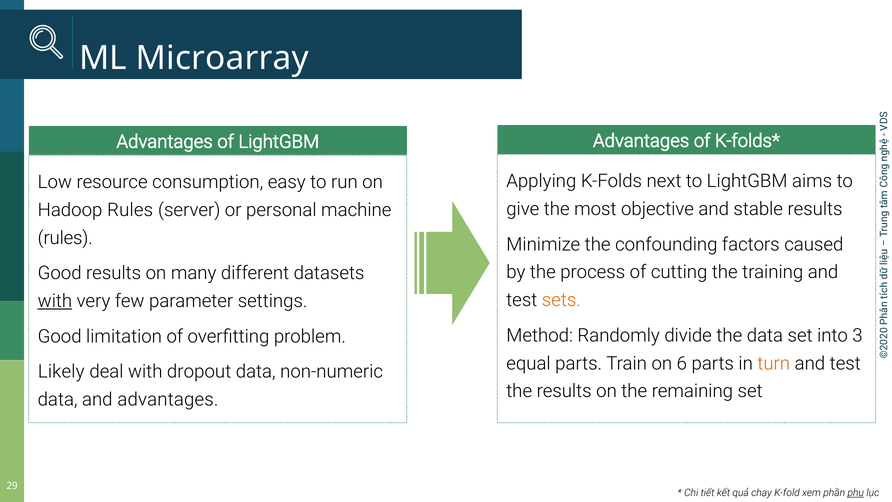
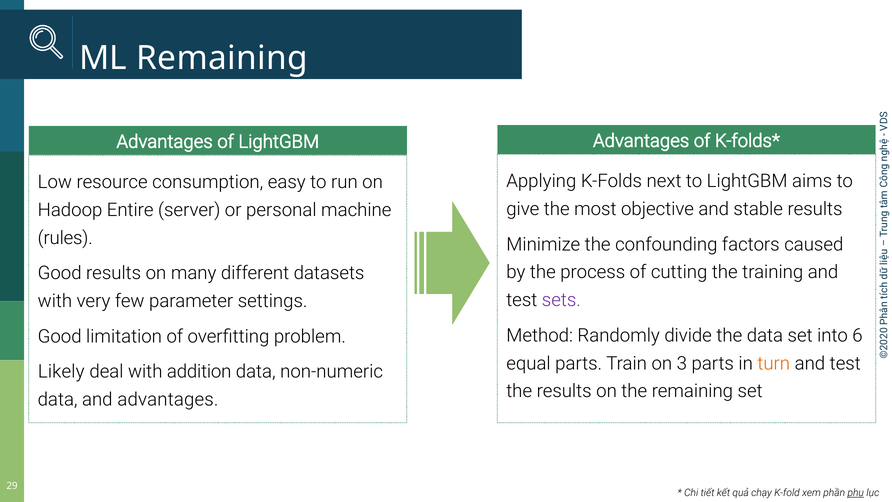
ML Microarray: Microarray -> Remaining (222, 58)
Hadoop Rules: Rules -> Entire (130, 210)
sets colour: orange -> purple (561, 300)
with underline: present -> none (55, 301)
3: 3 -> 6 (857, 335)
6: 6 -> 3 (682, 363)
dropout: dropout -> addition (199, 372)
